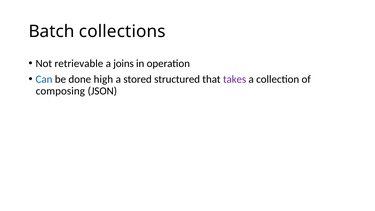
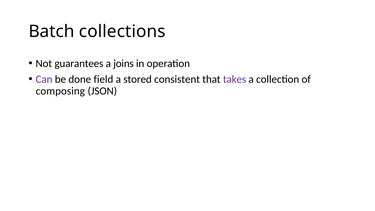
retrievable: retrievable -> guarantees (79, 63)
Can colour: blue -> purple (44, 79)
high: high -> field (103, 79)
structured: structured -> consistent (177, 79)
